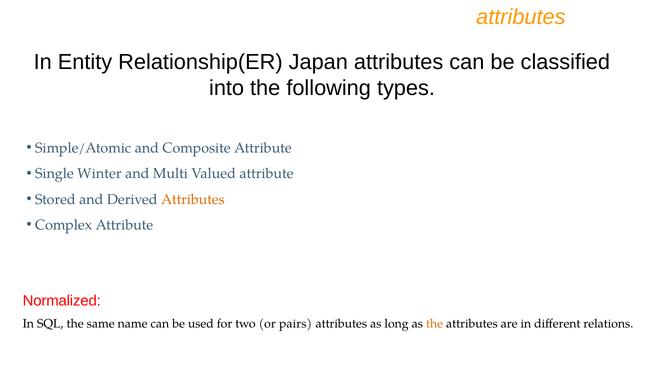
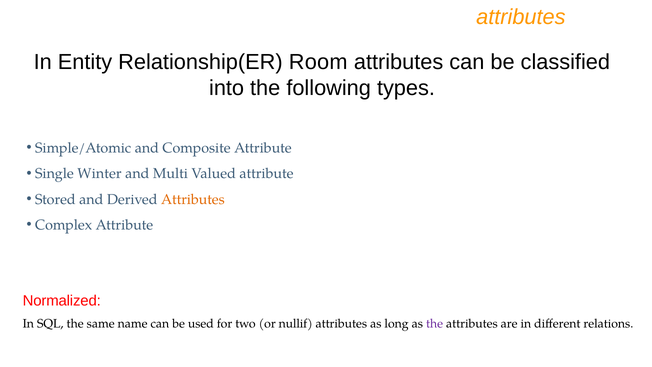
Japan: Japan -> Room (318, 62)
pairs: pairs -> nullif (296, 323)
the colour: orange -> purple (435, 323)
